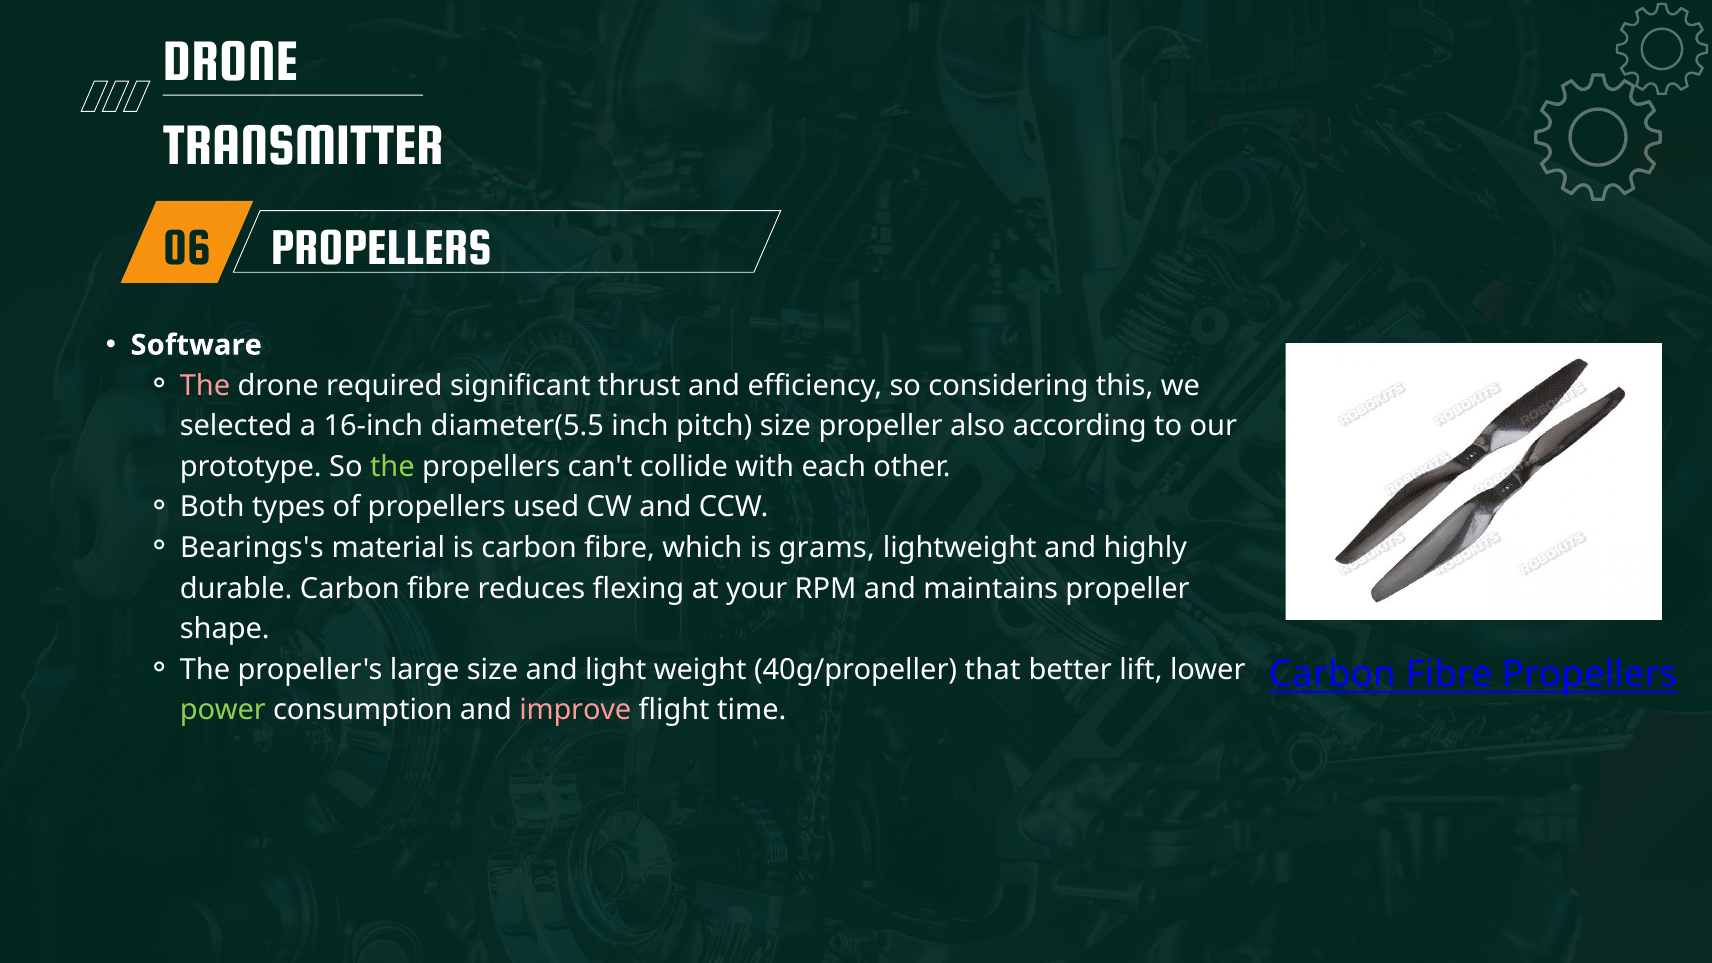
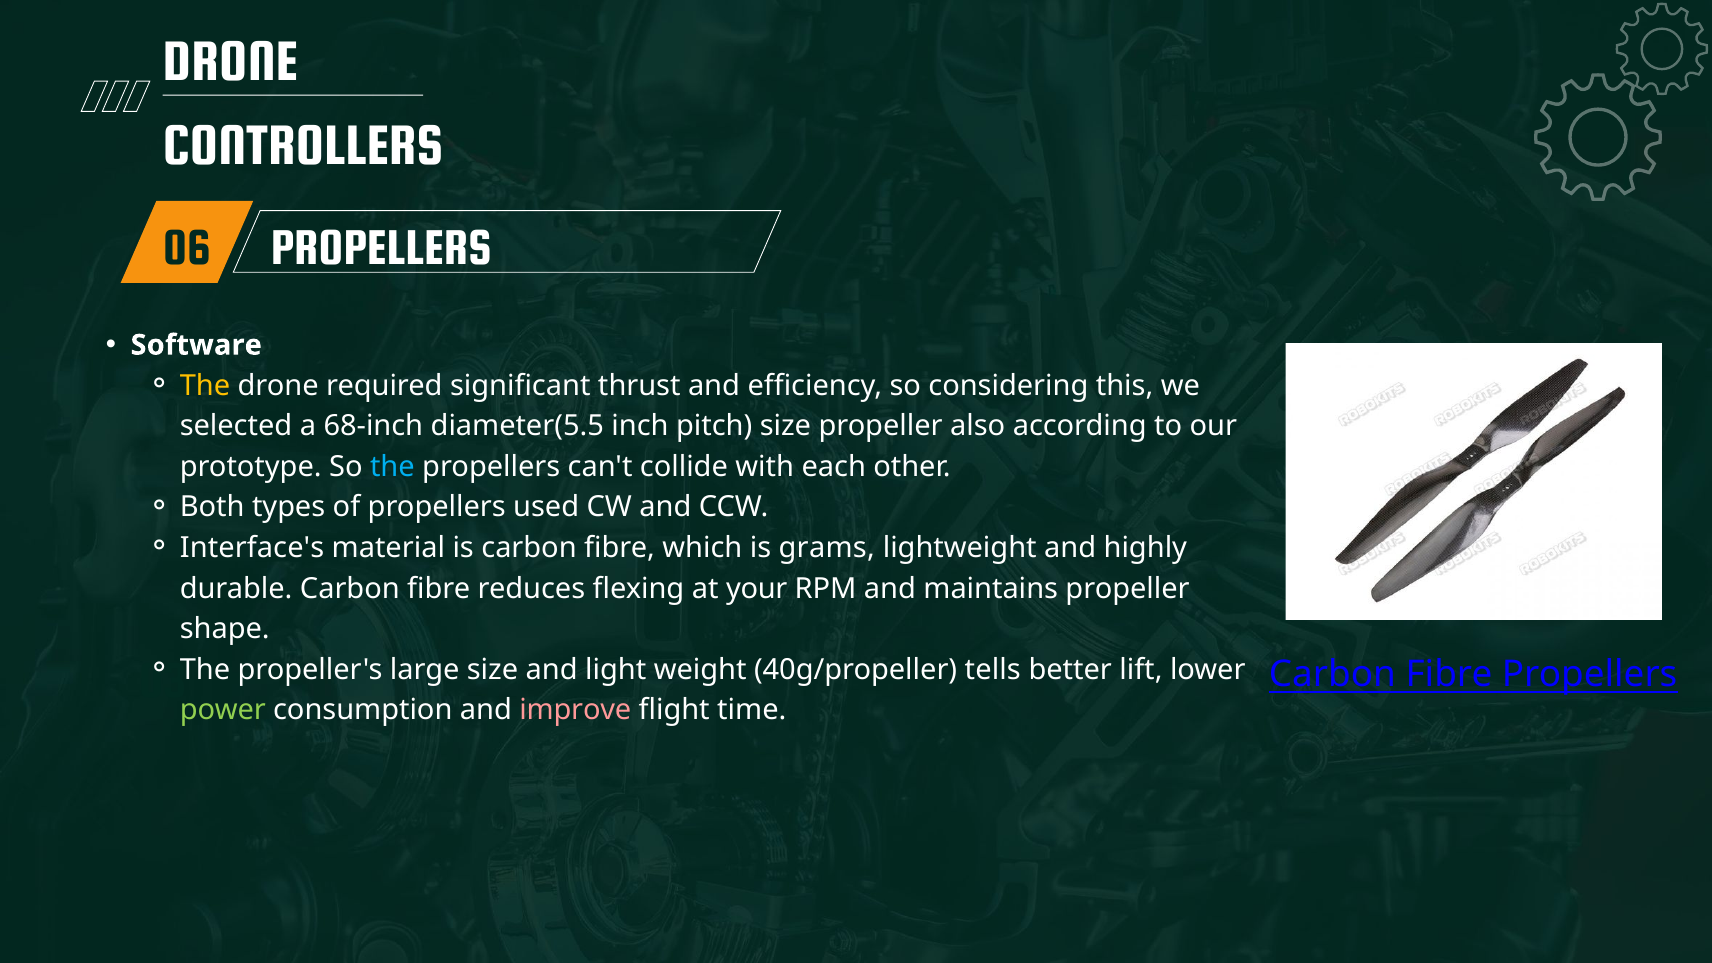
TRANSMITTER: TRANSMITTER -> CONTROLLERS (303, 145)
The colour: pink -> yellow (205, 386)
16-inch: 16-inch -> 68-inch (373, 426)
the colour: light green -> light blue (392, 467)
Bearings's: Bearings's -> Interface's (252, 548)
that: that -> tells (993, 670)
